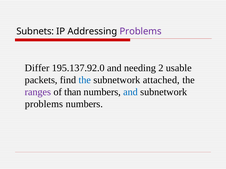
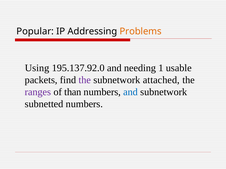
Subnets: Subnets -> Popular (35, 31)
Problems colour: purple -> orange (141, 31)
Differ: Differ -> Using (37, 68)
2: 2 -> 1 (161, 68)
the colour: blue -> purple (85, 80)
problems: problems -> subnetted (44, 104)
